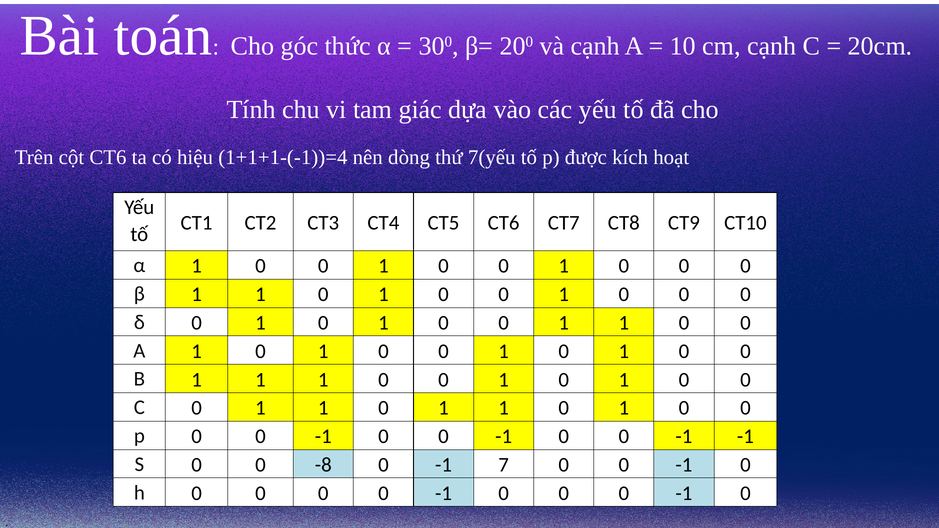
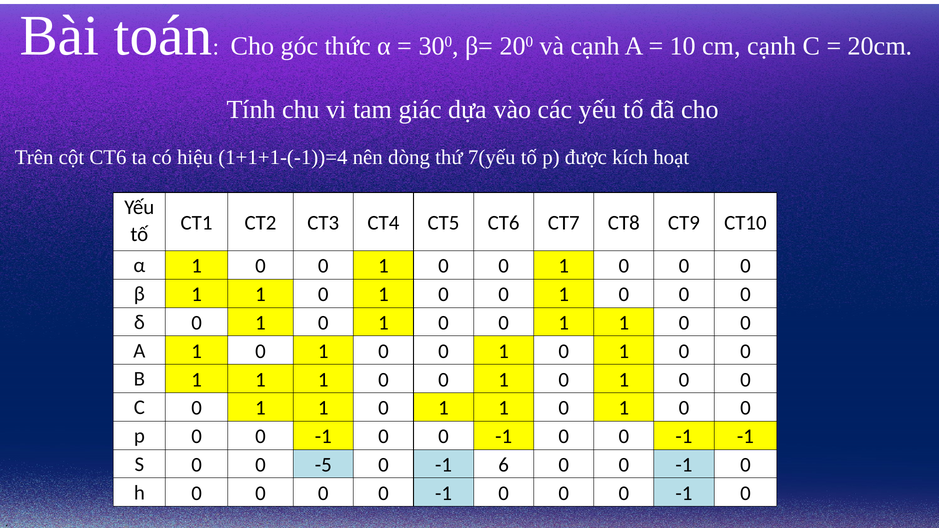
-8: -8 -> -5 (323, 465)
7: 7 -> 6 (504, 465)
